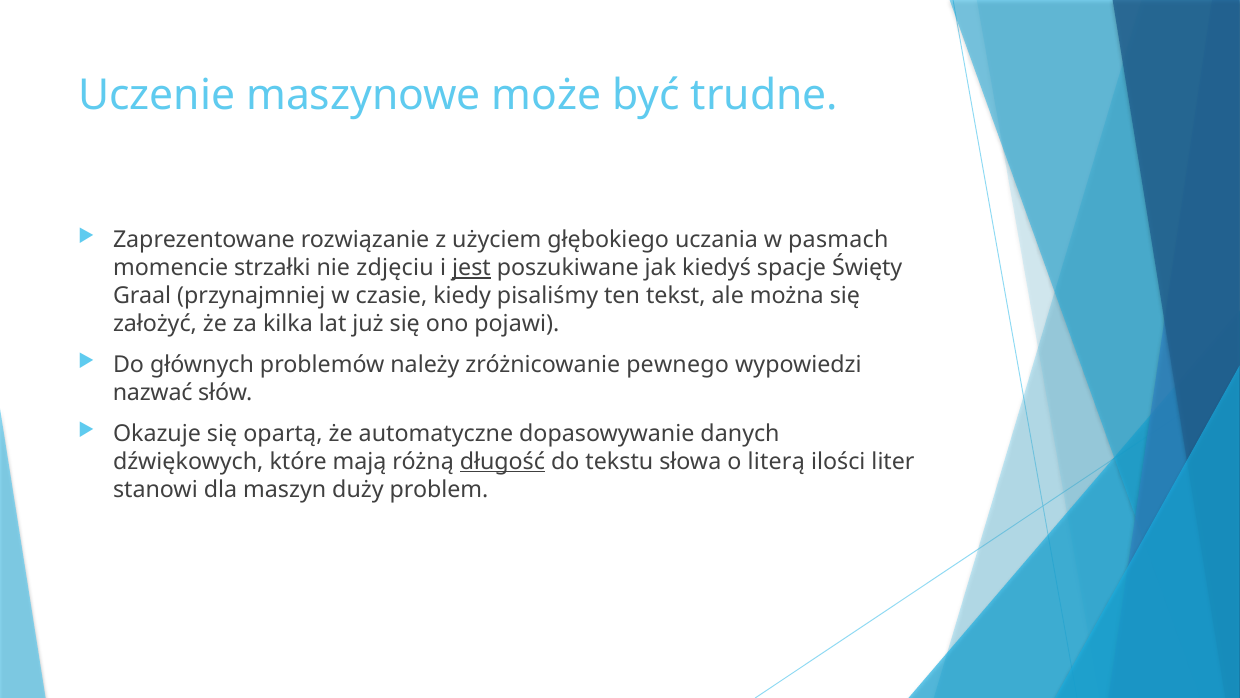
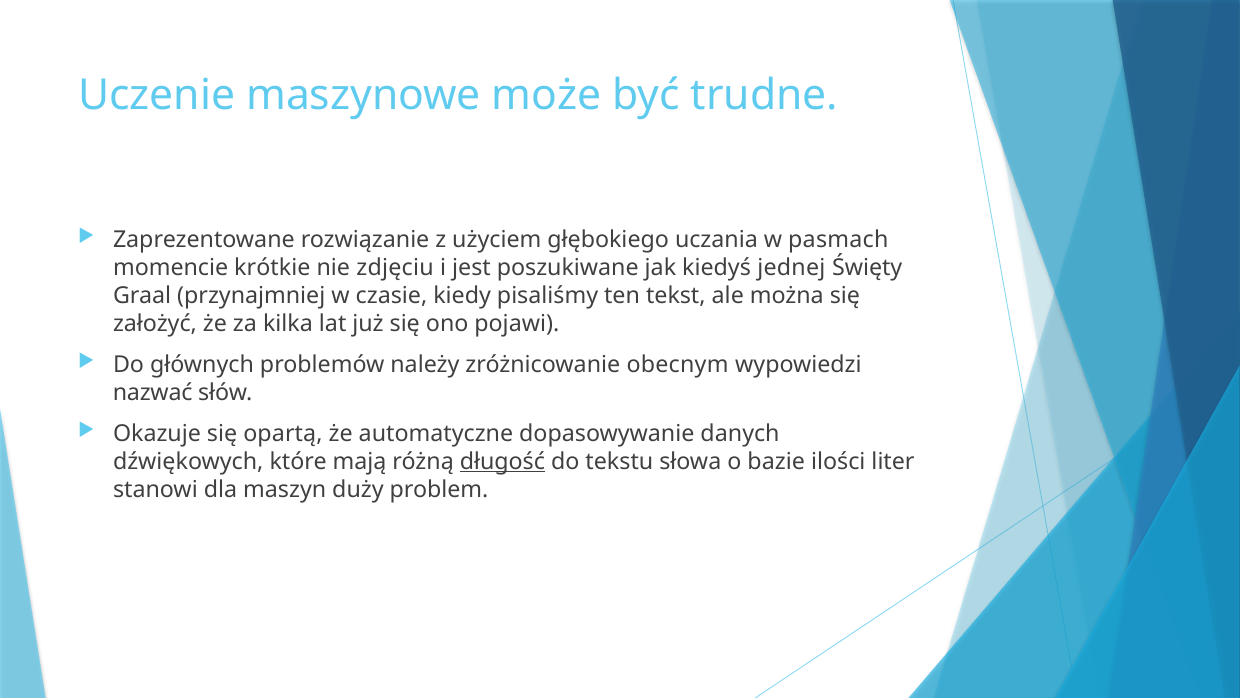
strzałki: strzałki -> krótkie (272, 268)
jest underline: present -> none (472, 268)
spacje: spacje -> jednej (791, 268)
pewnego: pewnego -> obecnym (678, 365)
literą: literą -> bazie (776, 461)
